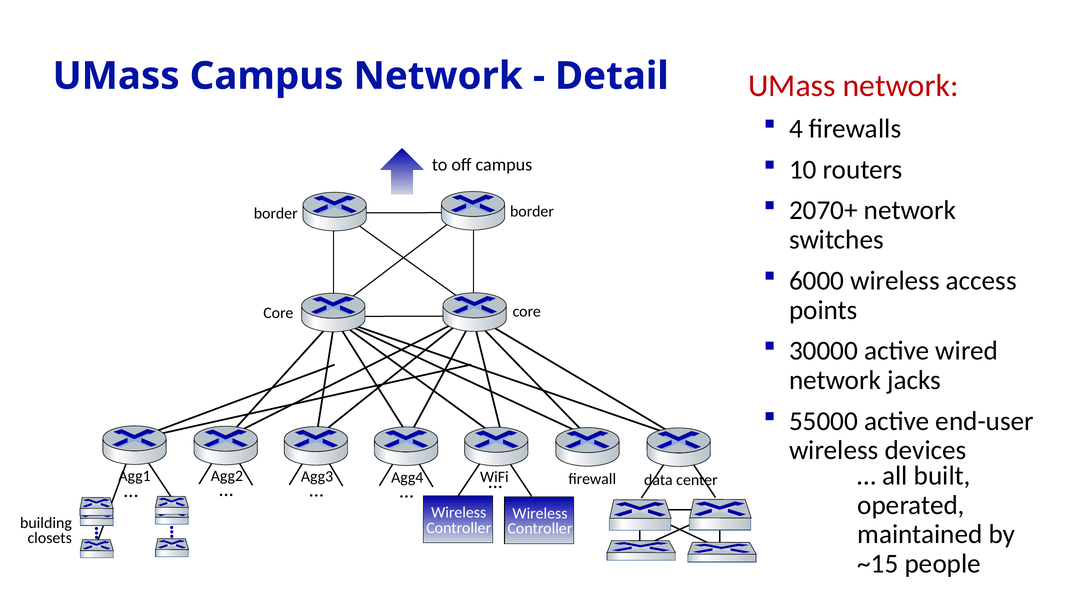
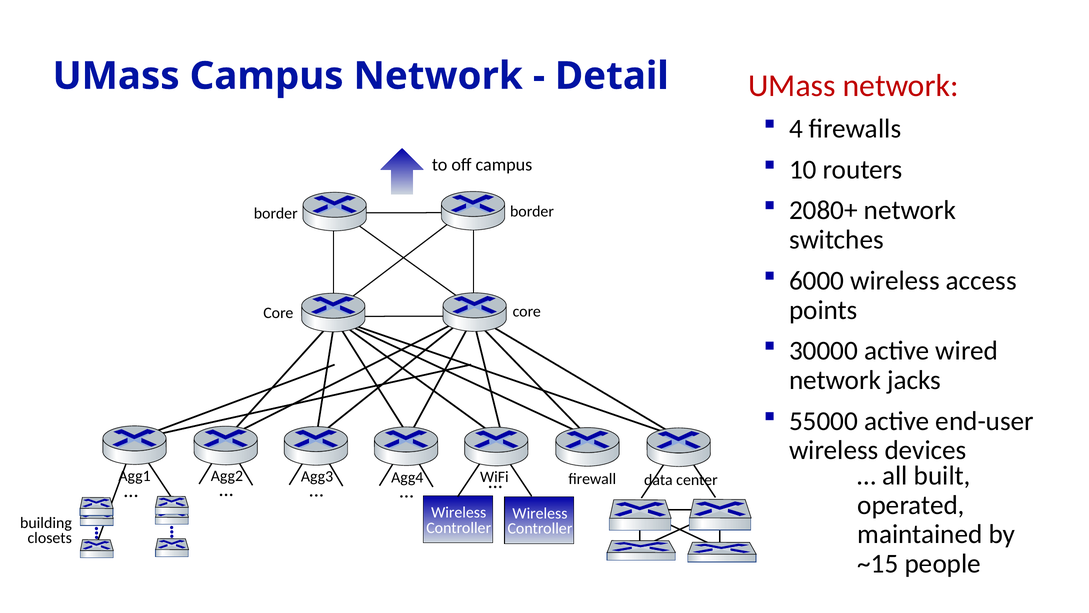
2070+: 2070+ -> 2080+ (823, 210)
